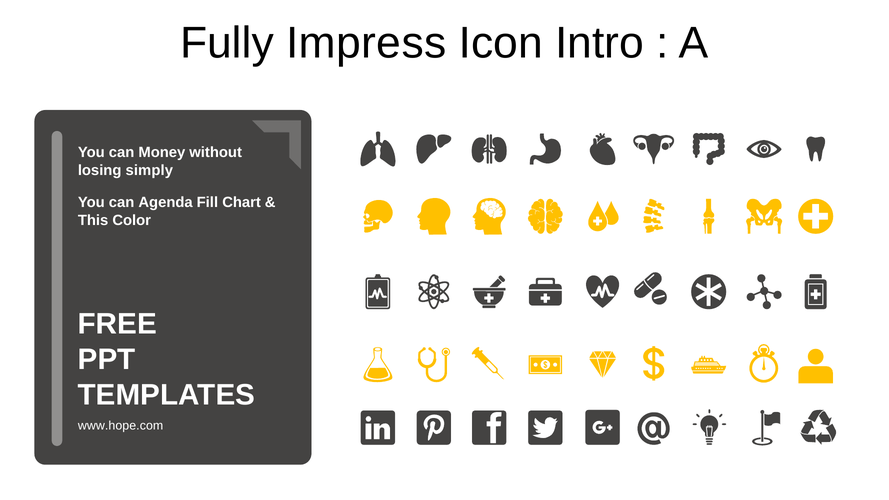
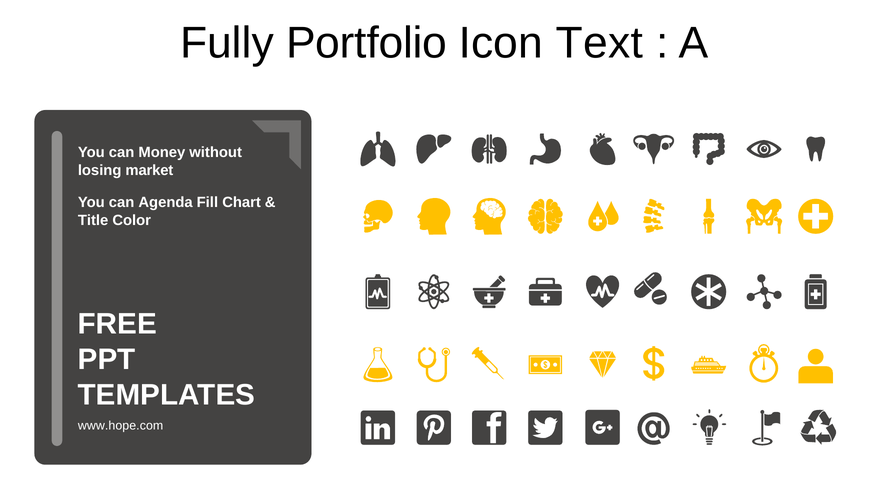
Impress: Impress -> Portfolio (367, 43)
Intro: Intro -> Text (599, 43)
simply: simply -> market (149, 170)
This: This -> Title (93, 220)
